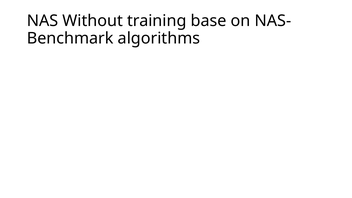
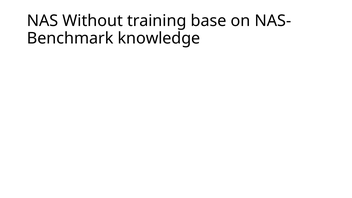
algorithms: algorithms -> knowledge (159, 38)
